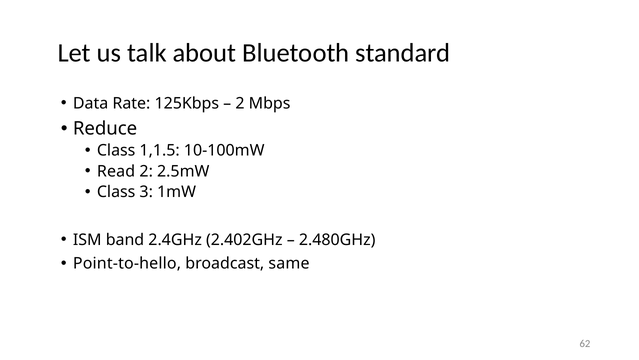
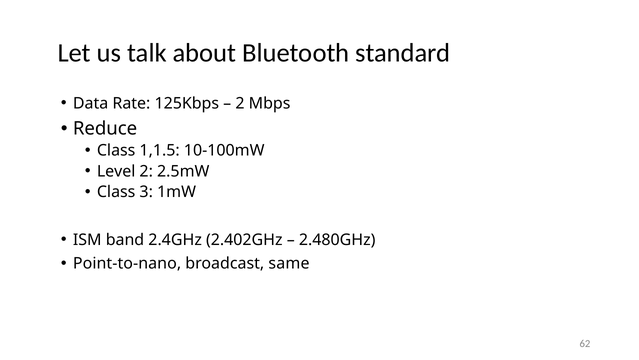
Read: Read -> Level (116, 171)
Point-to-hello: Point-to-hello -> Point-to-nano (127, 263)
